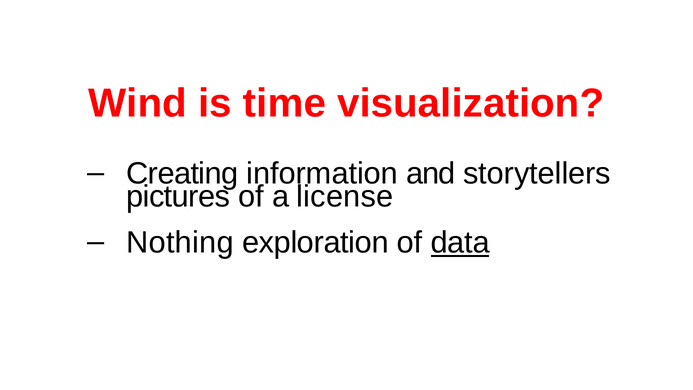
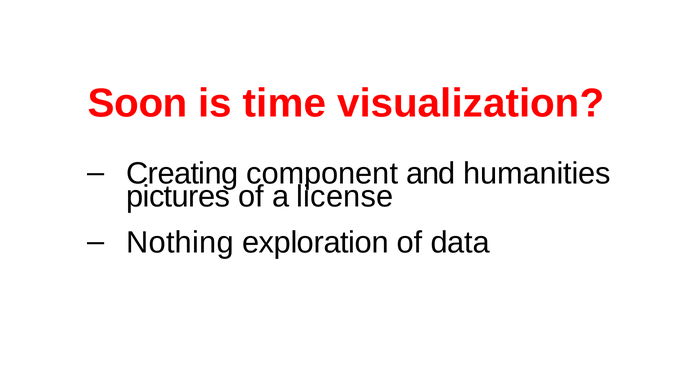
Wind: Wind -> Soon (138, 104)
information: information -> component (322, 173)
storytellers: storytellers -> humanities (537, 173)
data underline: present -> none (460, 243)
